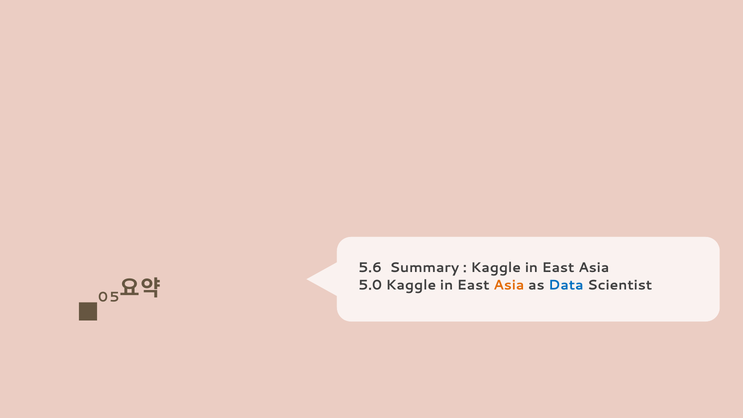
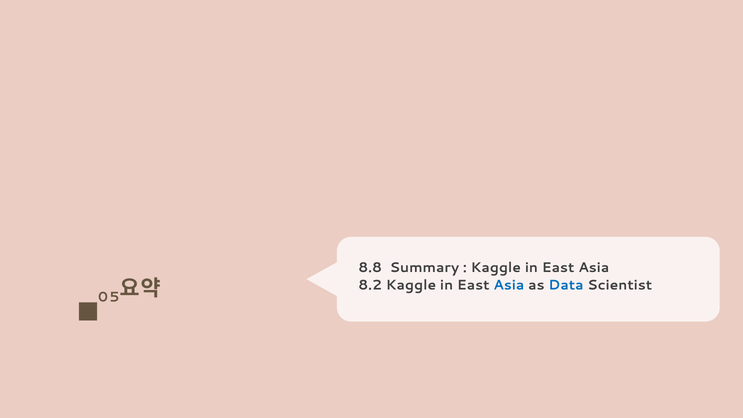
5.6: 5.6 -> 8.8 (370, 268)
5.0: 5.0 -> 8.2 (370, 285)
Asia colour: orange -> blue (509, 285)
